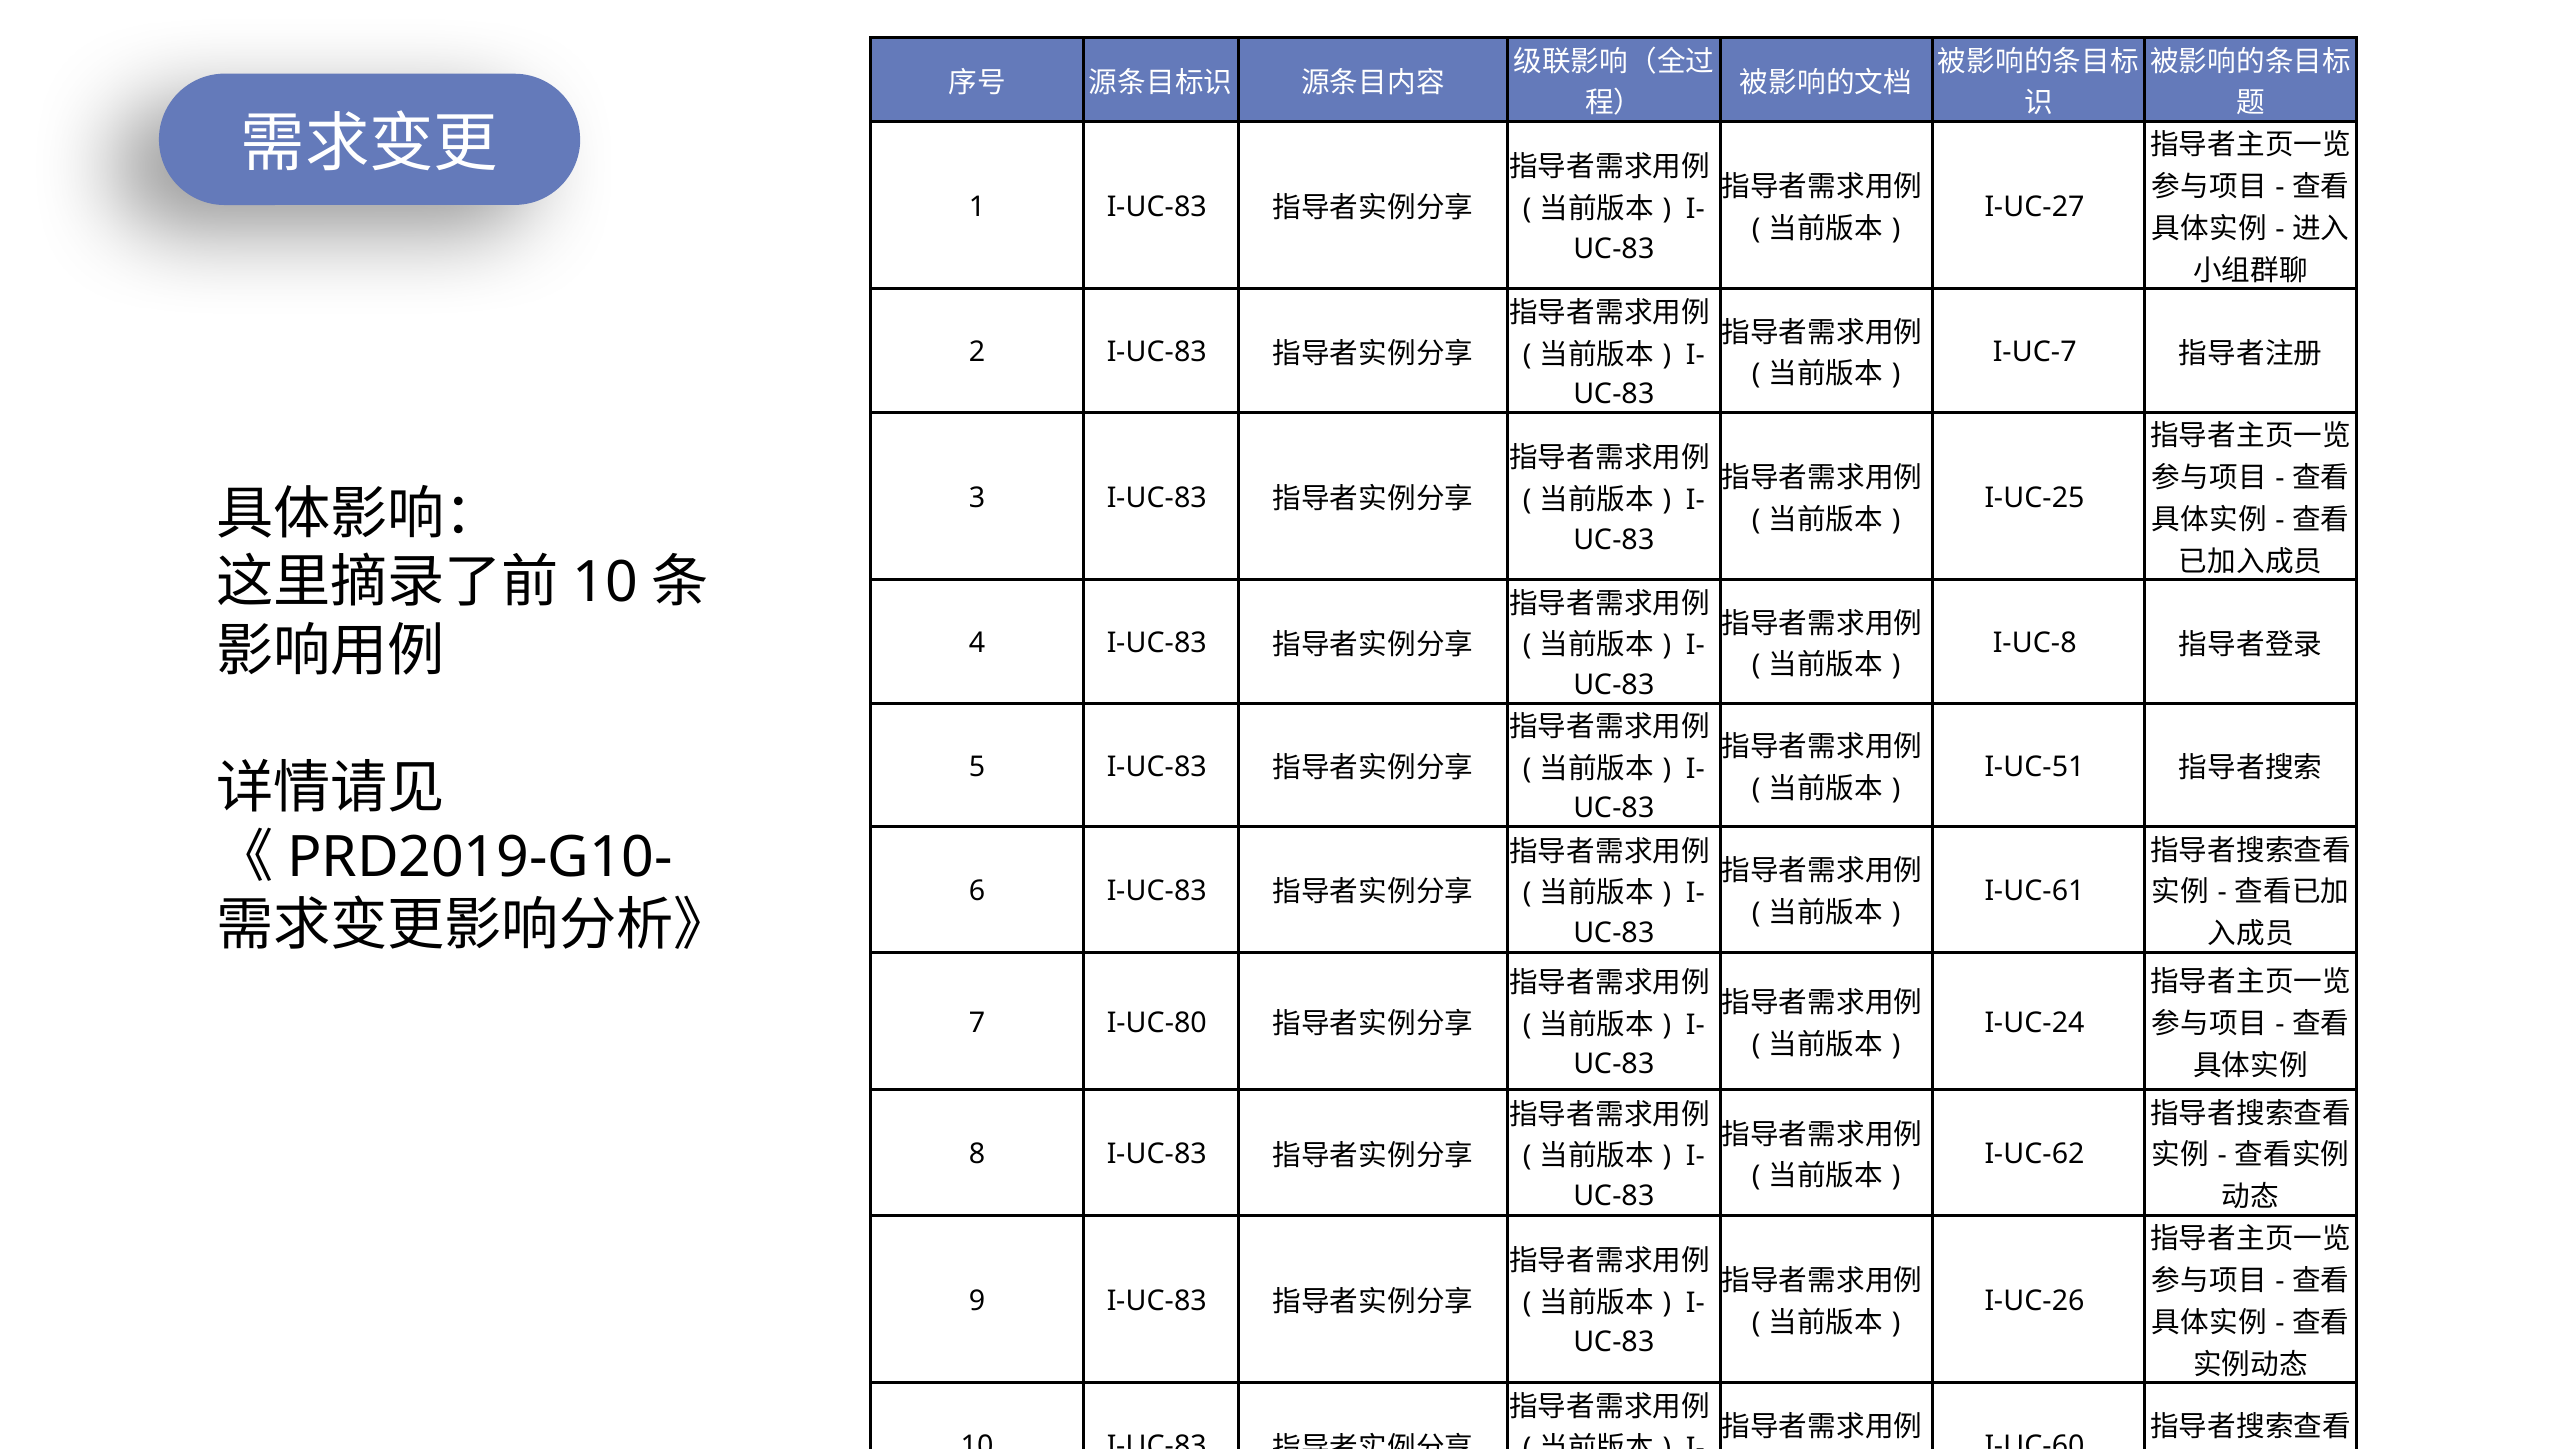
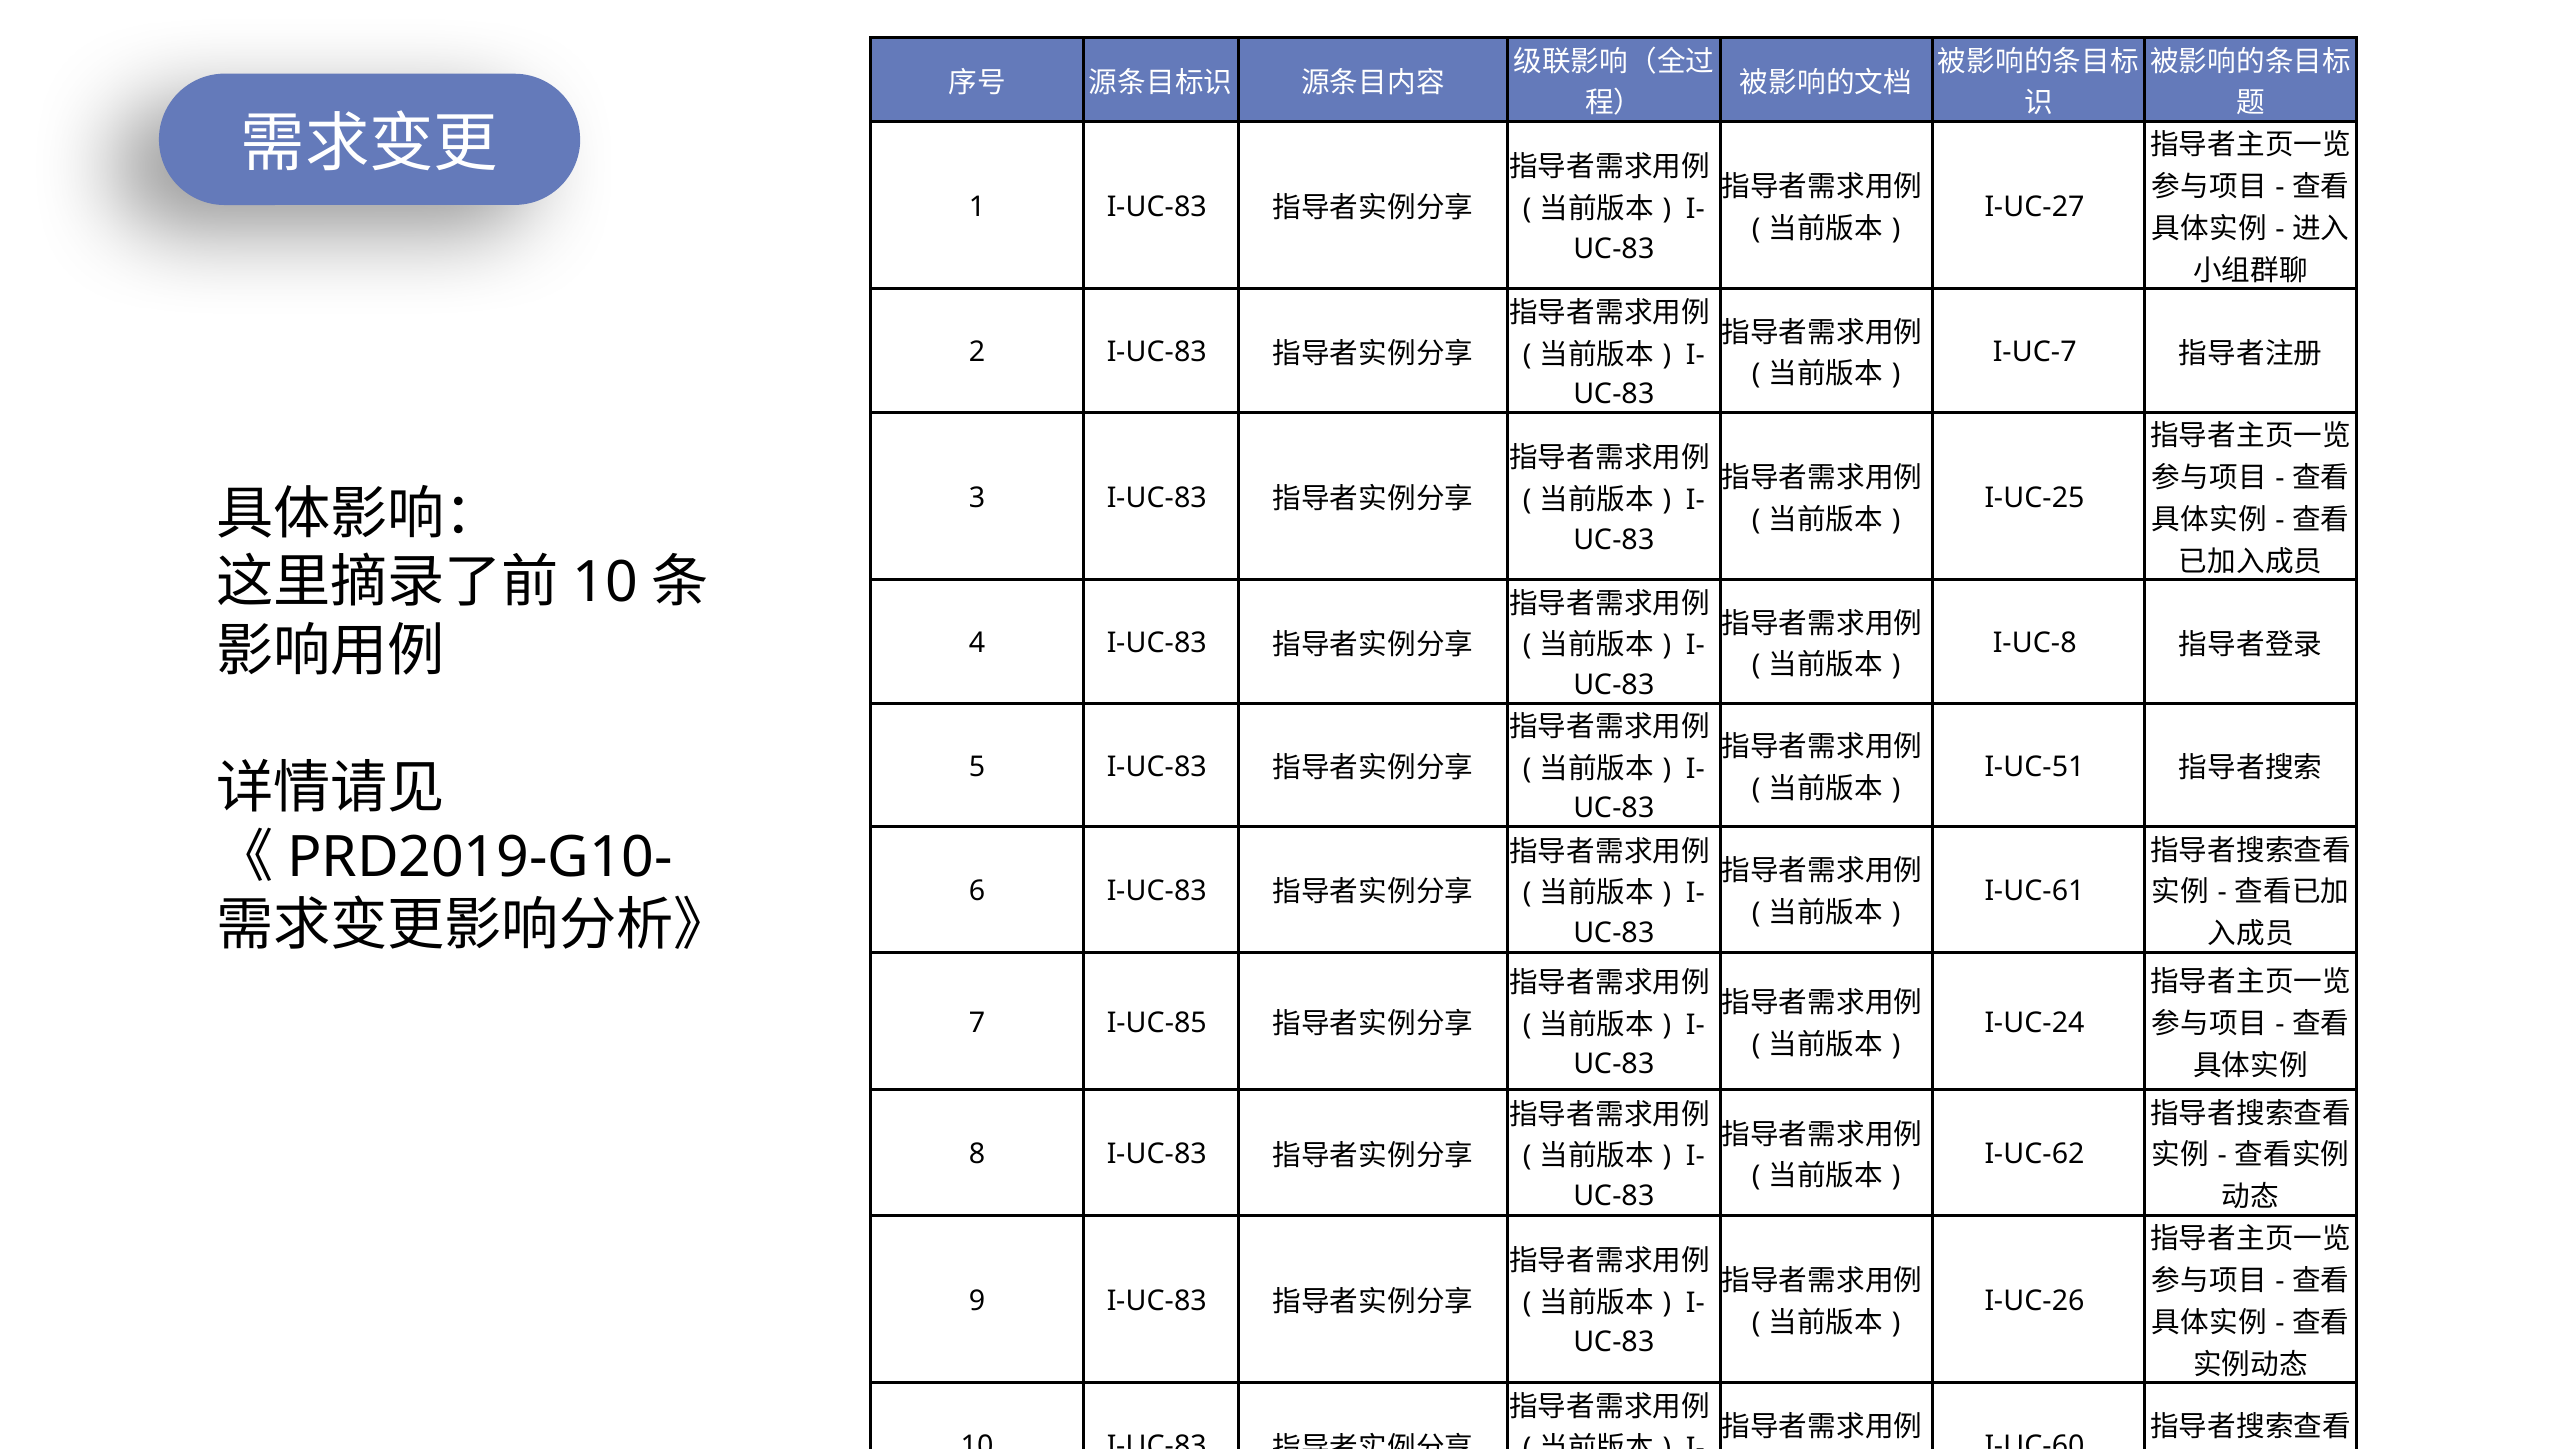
I-UC-80: I-UC-80 -> I-UC-85 (1157, 1023)
